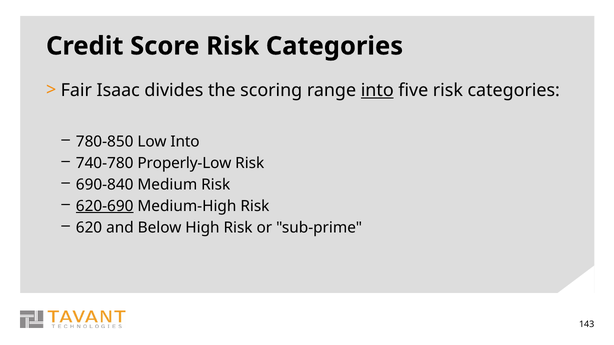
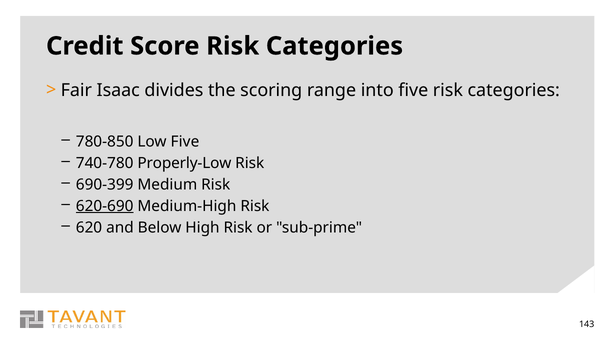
into underline: present -> none (377, 90)
Low Into: Into -> Five (185, 142)
690-840: 690-840 -> 690-399 (105, 185)
